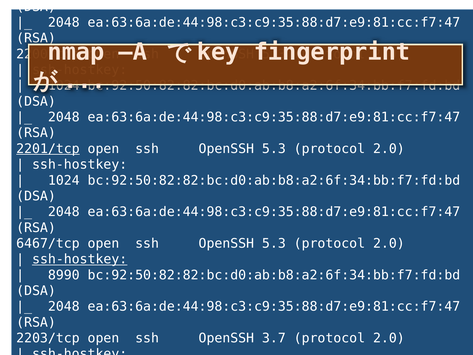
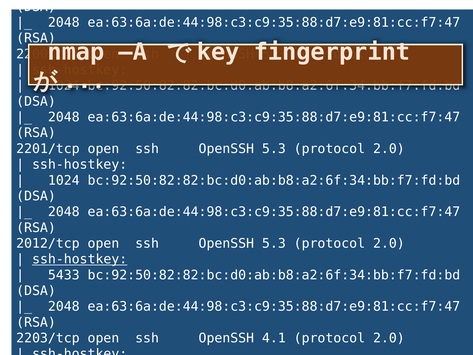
2201/tcp underline: present -> none (48, 149)
6467/tcp: 6467/tcp -> 2012/tcp (48, 243)
8990: 8990 -> 5433 (64, 275)
3.7: 3.7 -> 4.1 (274, 338)
